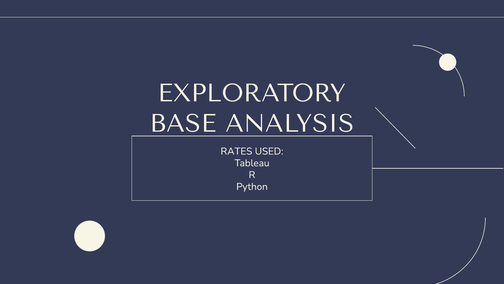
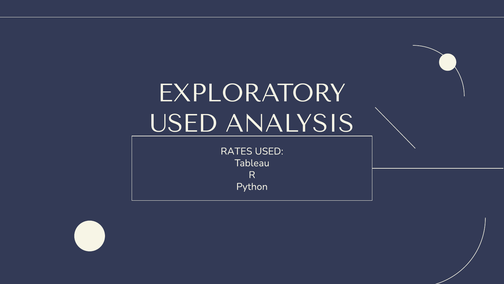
BASE: BASE -> USED (183, 123)
